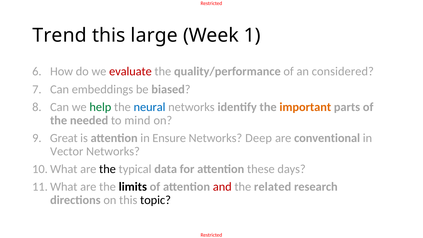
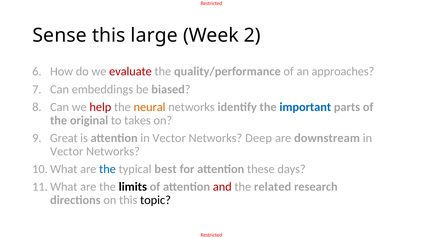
Trend: Trend -> Sense (60, 36)
1: 1 -> 2 (252, 36)
considered: considered -> approaches (343, 72)
help colour: green -> red (100, 107)
neural colour: blue -> orange (150, 107)
important colour: orange -> blue (305, 107)
needed: needed -> original (89, 120)
mind: mind -> takes (138, 120)
attention in Ensure: Ensure -> Vector (169, 138)
conventional: conventional -> downstream (327, 138)
the colour: black -> blue (108, 169)
data: data -> best (166, 169)
